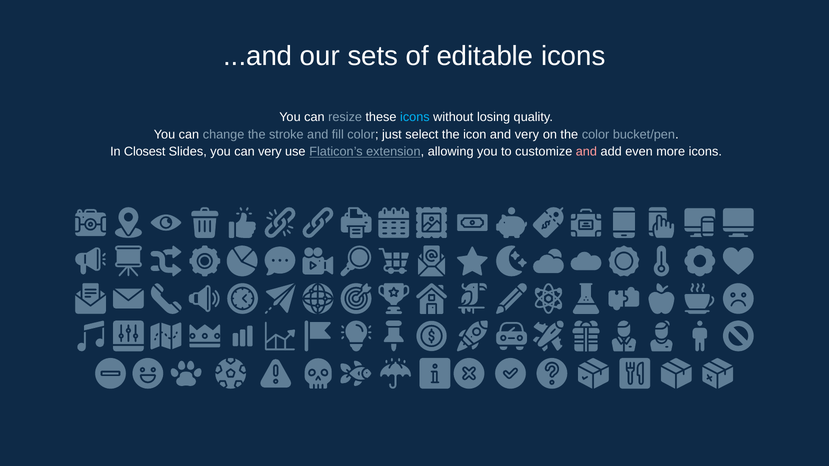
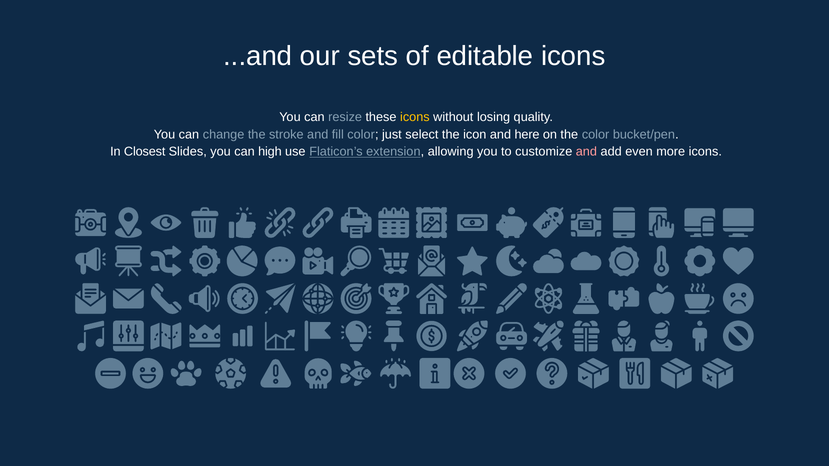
icons colour: light blue -> yellow (415, 117)
and very: very -> here (527, 134)
can very: very -> high (270, 152)
